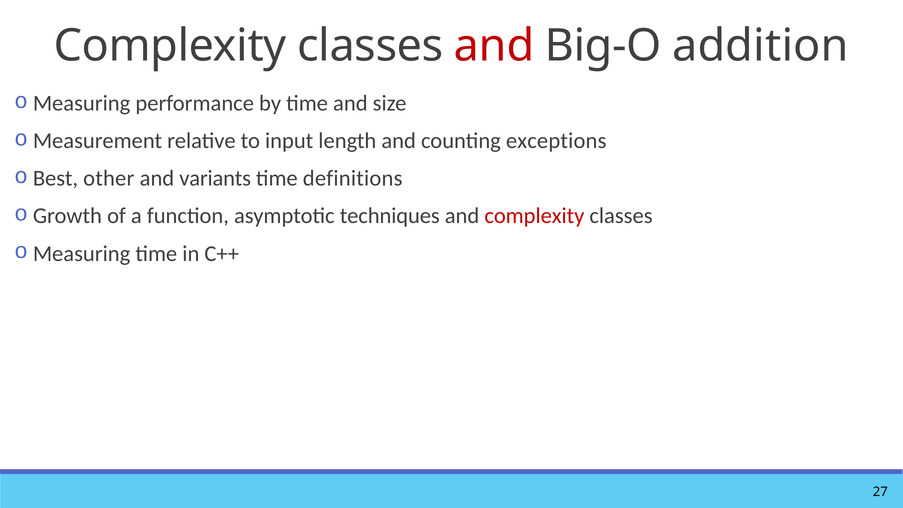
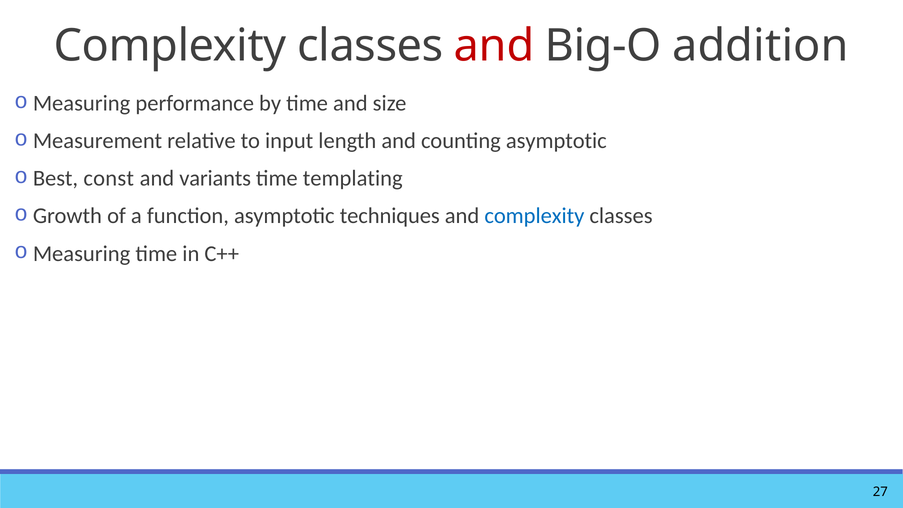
counting exceptions: exceptions -> asymptotic (556, 141)
other: other -> const (109, 178)
definitions: definitions -> templating (353, 178)
complexity colour: red -> blue (534, 216)
